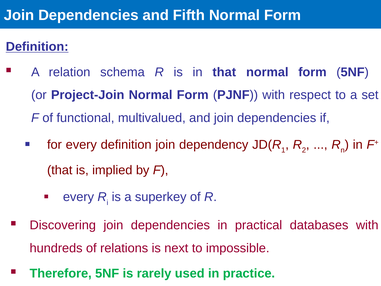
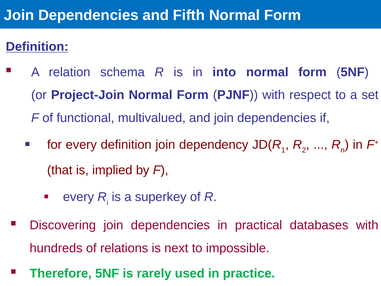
in that: that -> into (224, 72)
